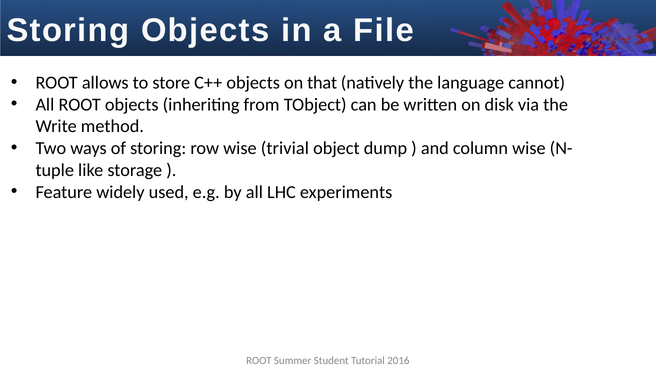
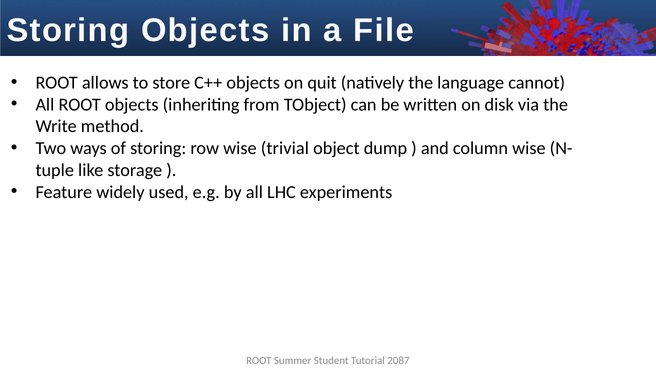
that: that -> quit (322, 83)
2016: 2016 -> 2087 (398, 361)
